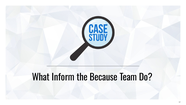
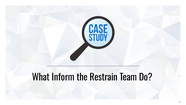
Because: Because -> Restrain (104, 77)
